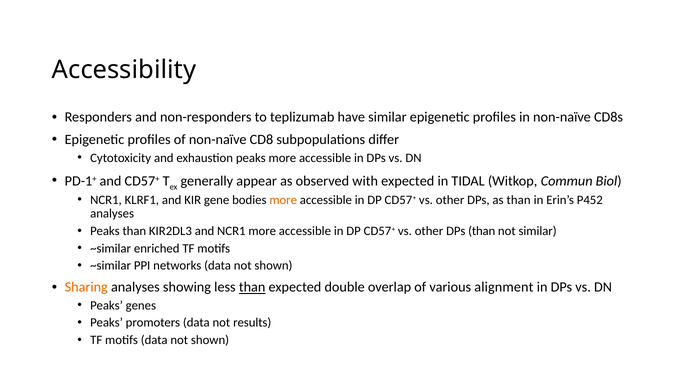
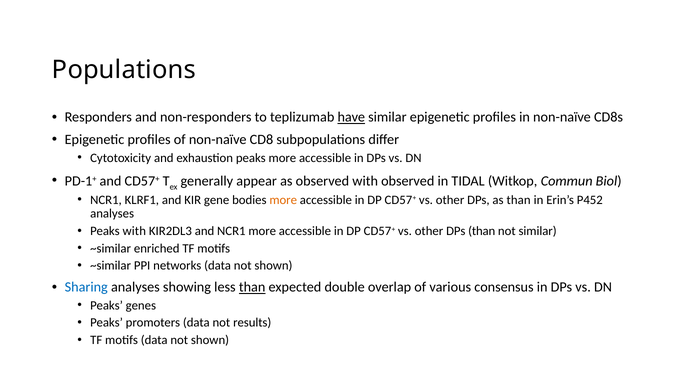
Accessibility: Accessibility -> Populations (124, 70)
have underline: none -> present (351, 117)
with expected: expected -> observed (408, 181)
Peaks than: than -> with (134, 231)
Sharing colour: orange -> blue (86, 287)
alignment: alignment -> consensus (504, 287)
